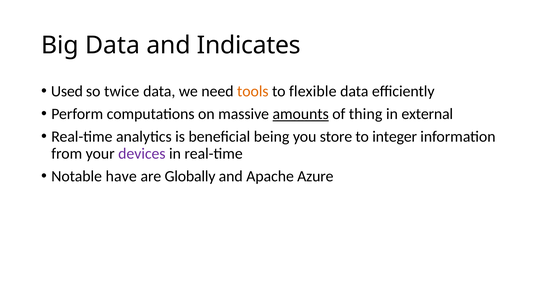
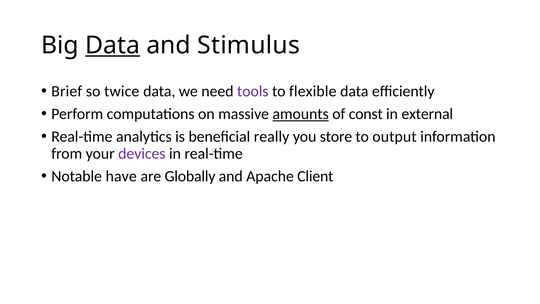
Data underline: none -> present (113, 45)
Indicates: Indicates -> Stimulus (249, 45)
Used: Used -> Brief (67, 91)
tools colour: orange -> purple (253, 91)
thing: thing -> const (366, 114)
being: being -> really (272, 137)
integer: integer -> output (394, 137)
Azure: Azure -> Client (315, 176)
